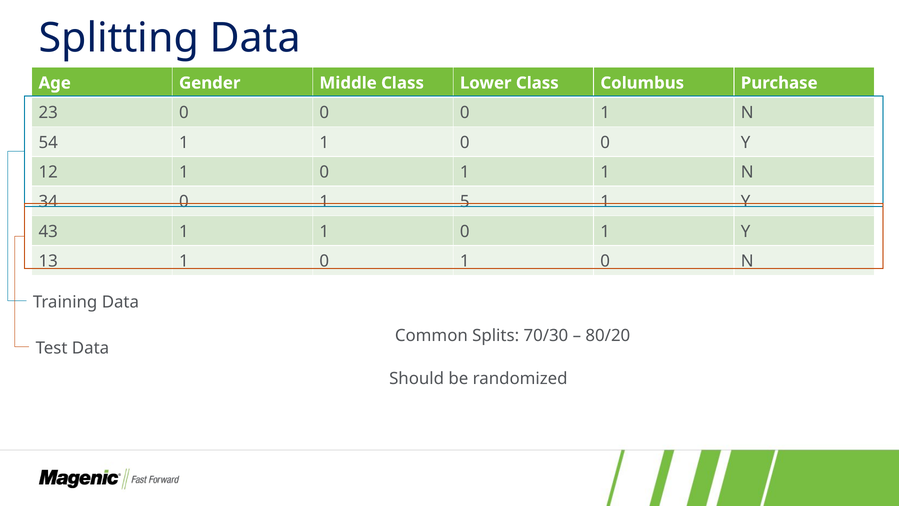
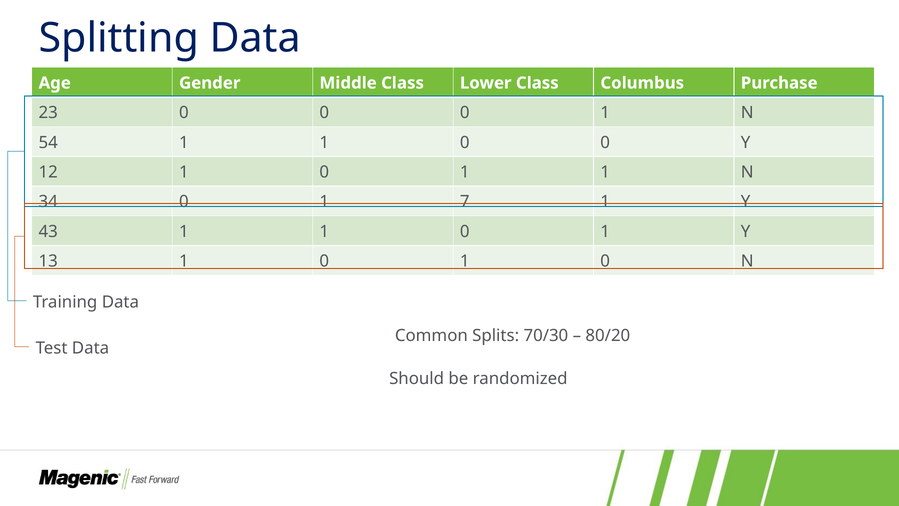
5: 5 -> 7 (465, 202)
